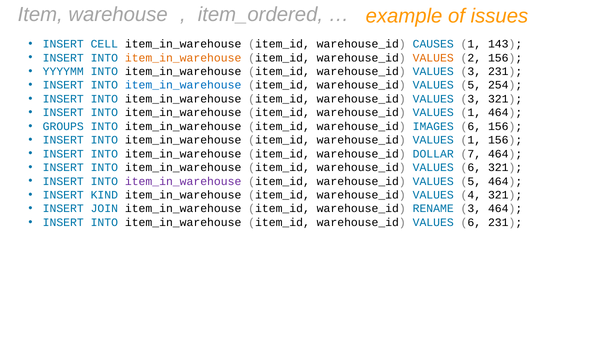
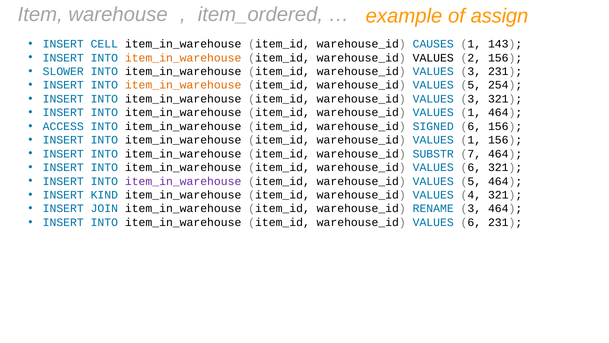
issues: issues -> assign (500, 16)
VALUES colour: orange -> black (433, 58)
YYYYMM: YYYYMM -> SLOWER (63, 71)
item_in_warehouse colour: blue -> orange (183, 85)
GROUPS: GROUPS -> ACCESS (63, 126)
IMAGES: IMAGES -> SIGNED (433, 126)
DOLLAR: DOLLAR -> SUBSTR (433, 154)
